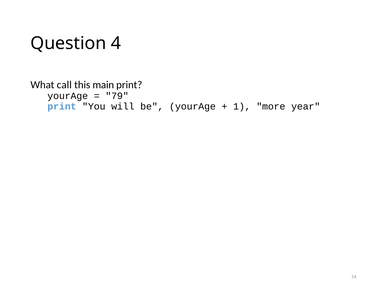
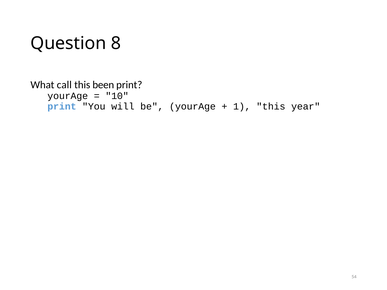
4: 4 -> 8 (116, 43)
main: main -> been (103, 85)
79: 79 -> 10 (117, 96)
1 more: more -> this (271, 106)
